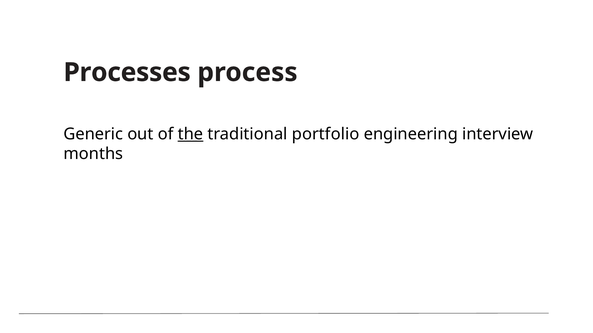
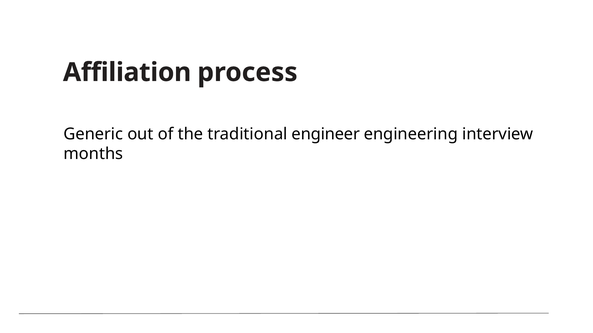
Processes: Processes -> Affiliation (127, 72)
the underline: present -> none (190, 134)
portfolio: portfolio -> engineer (326, 134)
